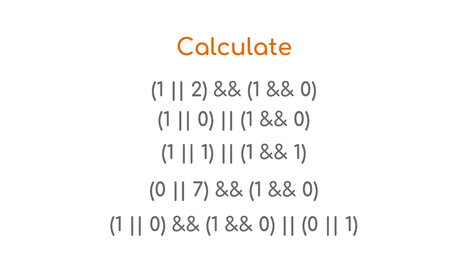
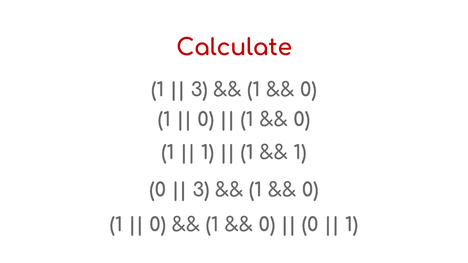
Calculate colour: orange -> red (234, 48)
2: 2 -> 3 (199, 90)
7: 7 -> 3 (201, 190)
